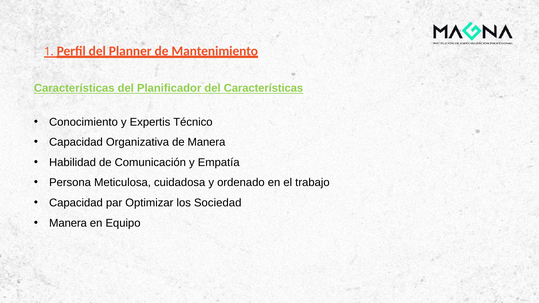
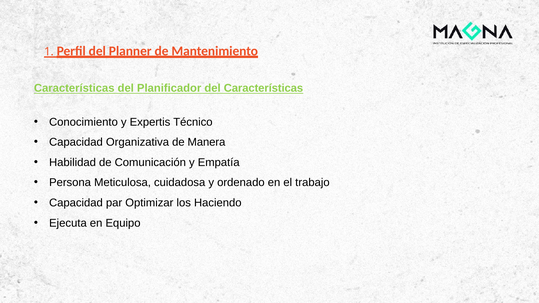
Sociedad: Sociedad -> Haciendo (218, 203)
Manera: Manera -> Ejecuta (68, 223)
